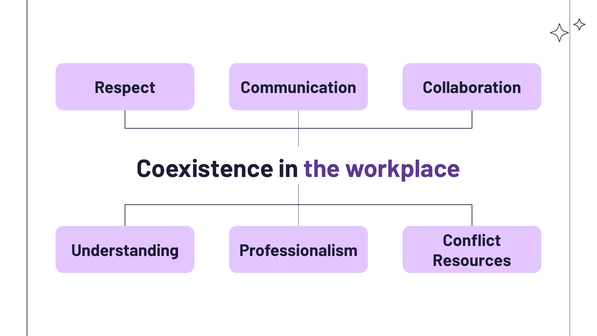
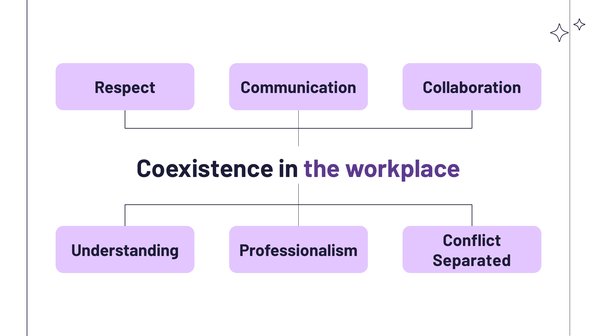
Resources: Resources -> Separated (472, 260)
